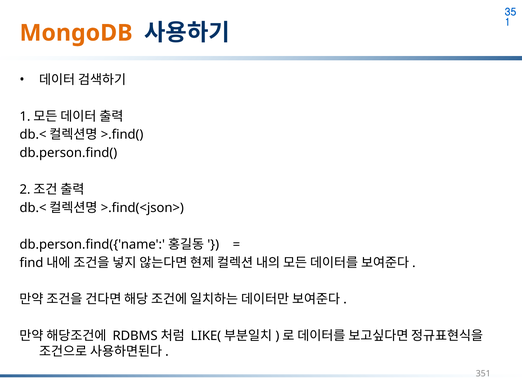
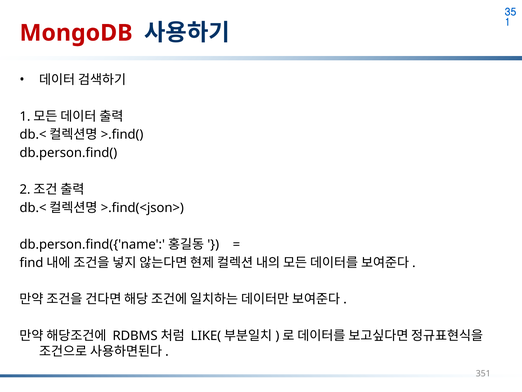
MongoDB colour: orange -> red (76, 33)
